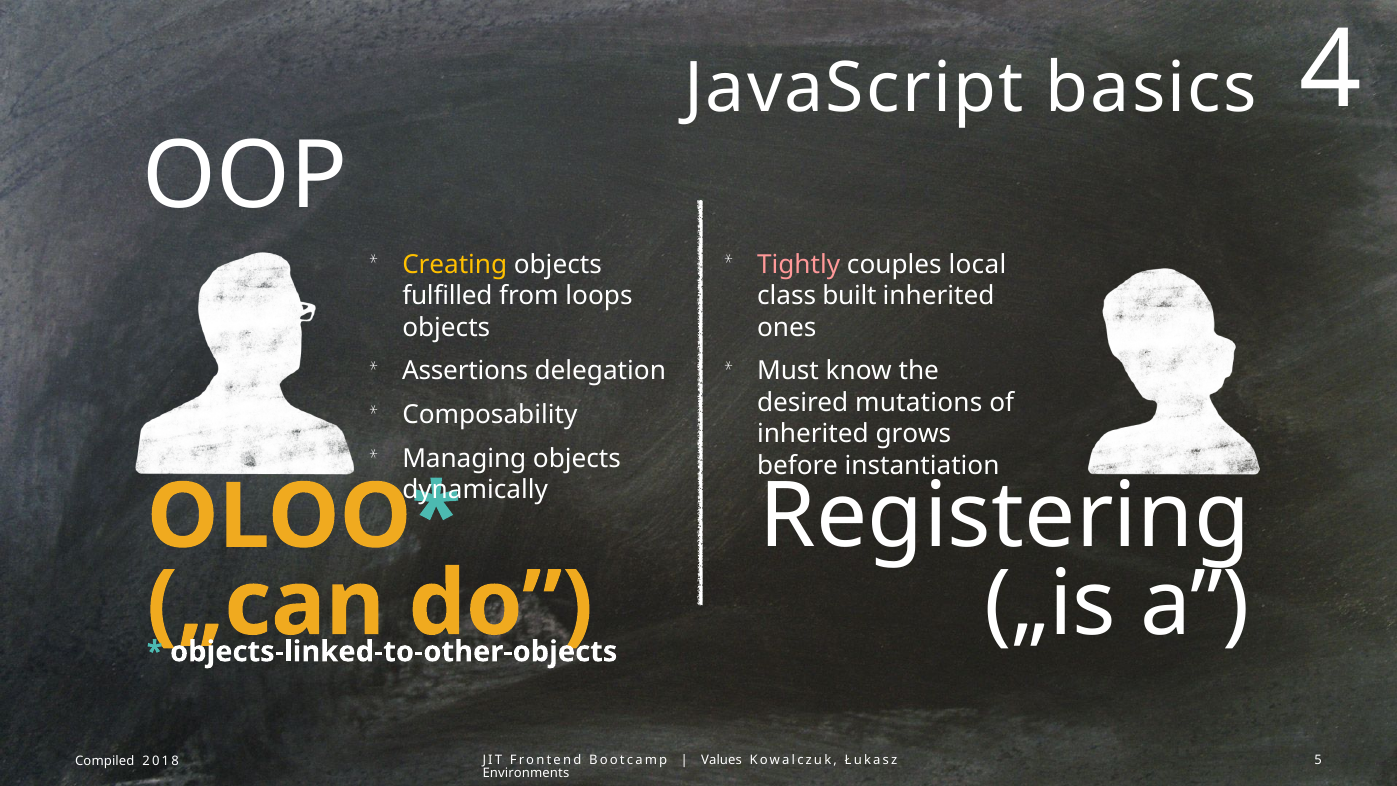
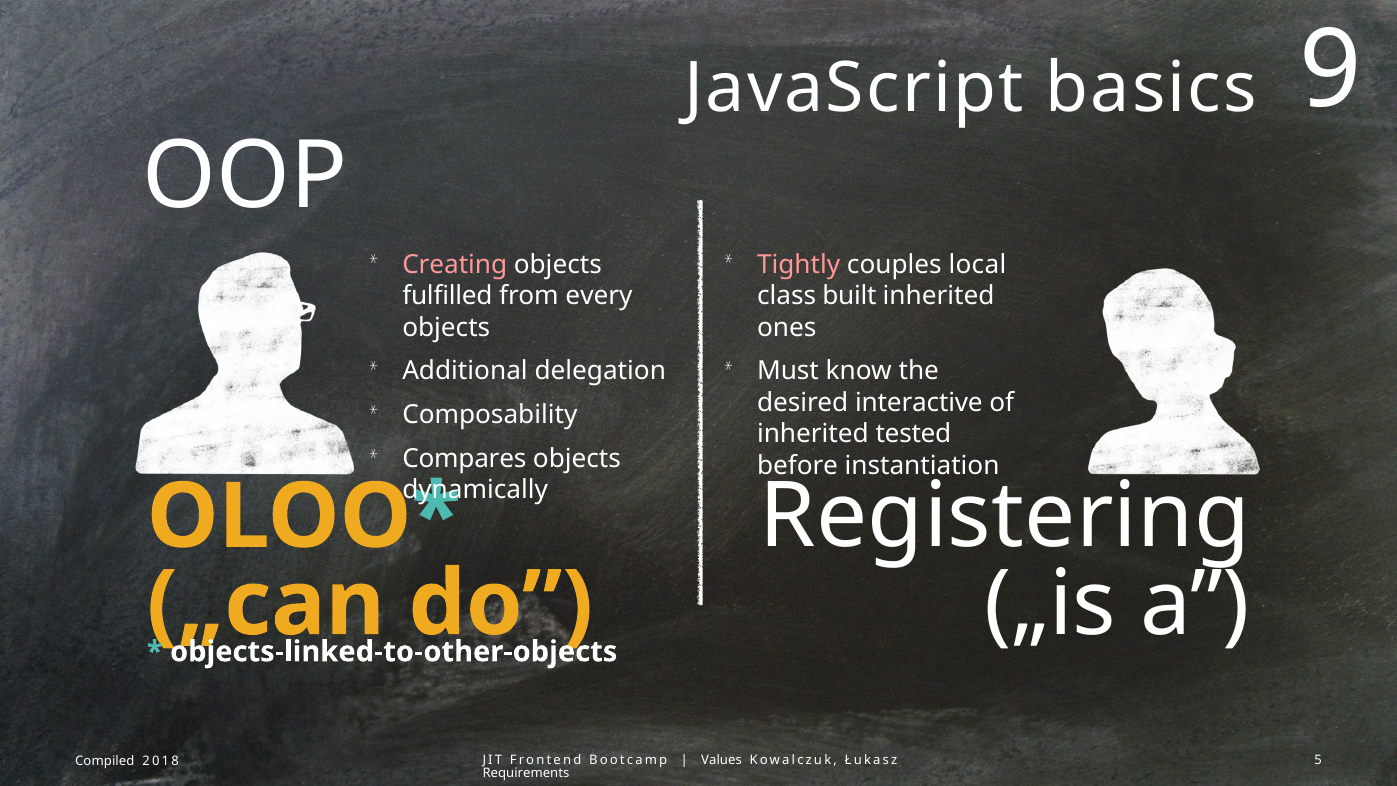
4: 4 -> 9 (1330, 70)
Creating colour: yellow -> pink (455, 265)
loops: loops -> every (599, 296)
Assertions: Assertions -> Additional (465, 371)
mutations: mutations -> interactive (919, 403)
grows: grows -> tested (913, 434)
Managing: Managing -> Compares (464, 459)
Environments: Environments -> Requirements (526, 773)
